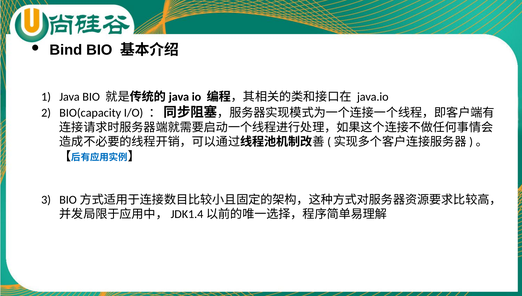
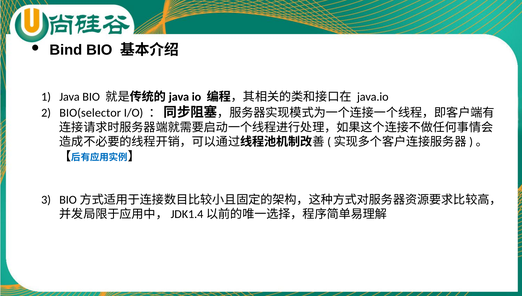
BIO(capacity: BIO(capacity -> BIO(selector (90, 113)
